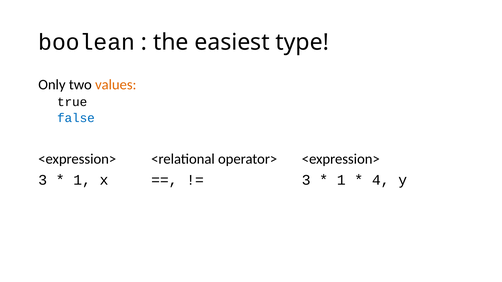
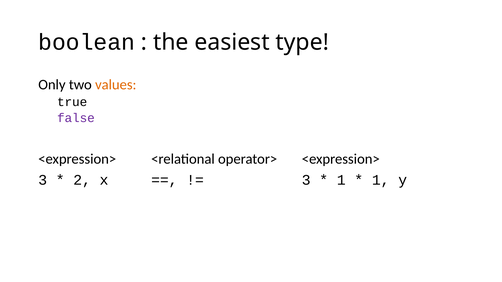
false colour: blue -> purple (76, 118)
1: 1 -> 2 (82, 180)
4: 4 -> 1 (381, 180)
